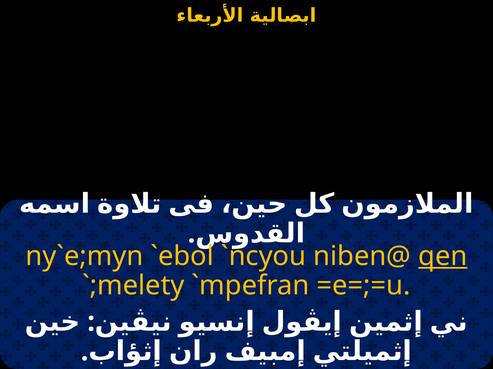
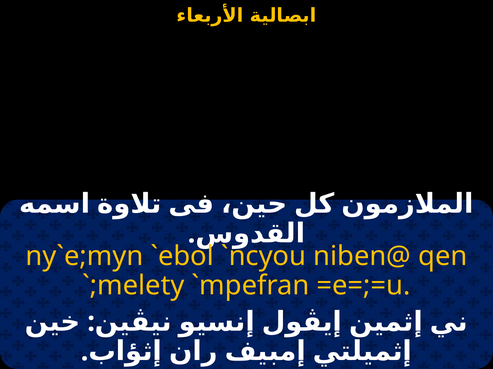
qen underline: present -> none (443, 257)
